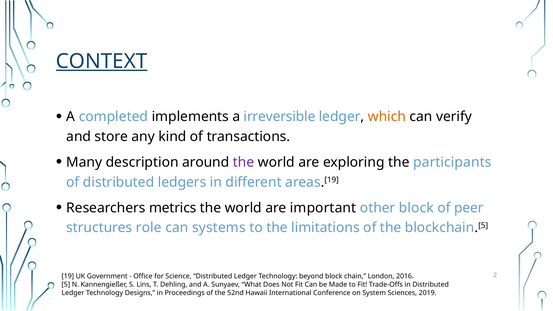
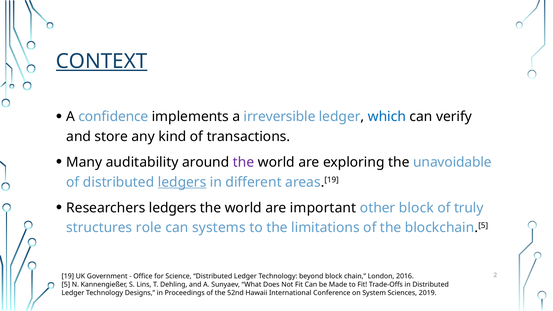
completed: completed -> confidence (113, 117)
which colour: orange -> blue (387, 117)
description: description -> auditability (142, 162)
participants: participants -> unavoidable (452, 162)
ledgers underline: none -> present (182, 182)
Researchers metrics: metrics -> ledgers (173, 208)
peer: peer -> truly (469, 208)
